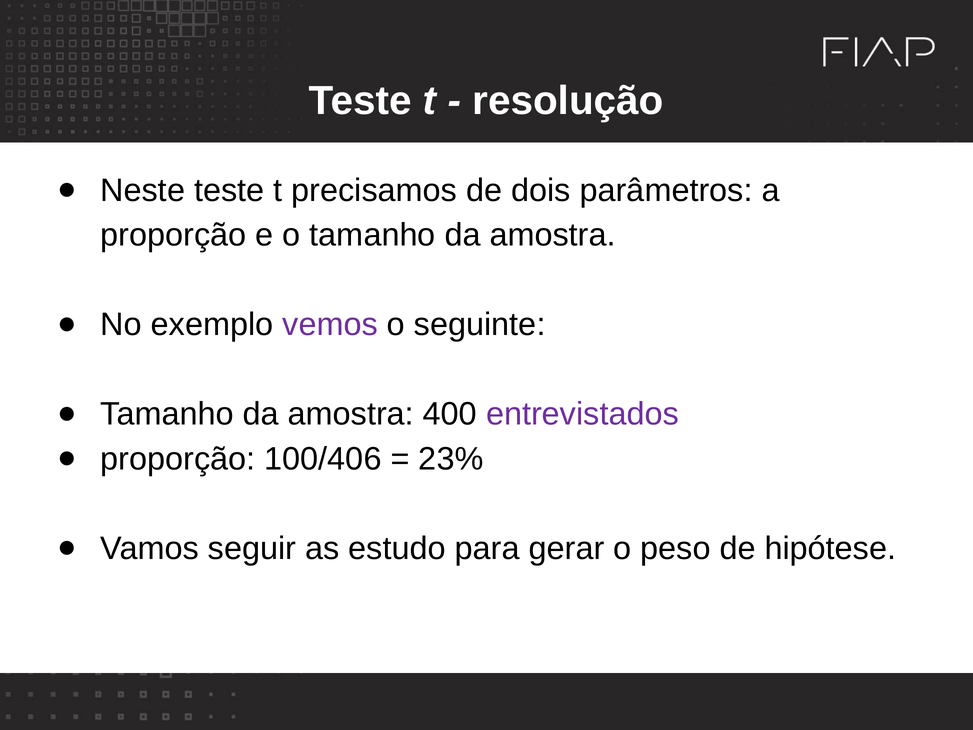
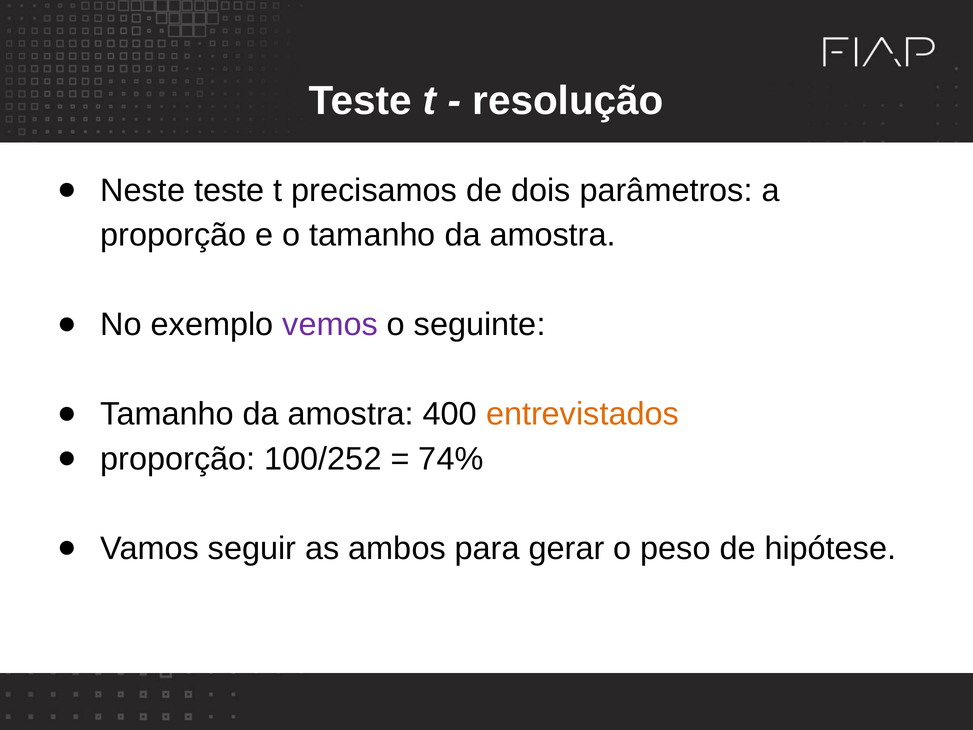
entrevistados colour: purple -> orange (582, 414)
100/406: 100/406 -> 100/252 (323, 459)
23%: 23% -> 74% (451, 459)
estudo: estudo -> ambos (397, 548)
